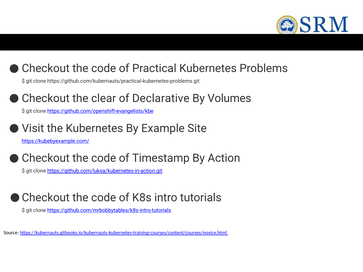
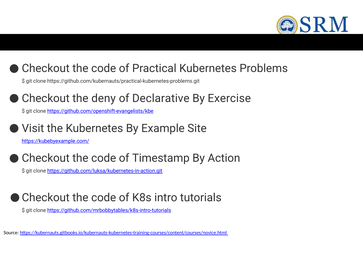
clear: clear -> deny (104, 98)
Volumes: Volumes -> Exercise (229, 98)
